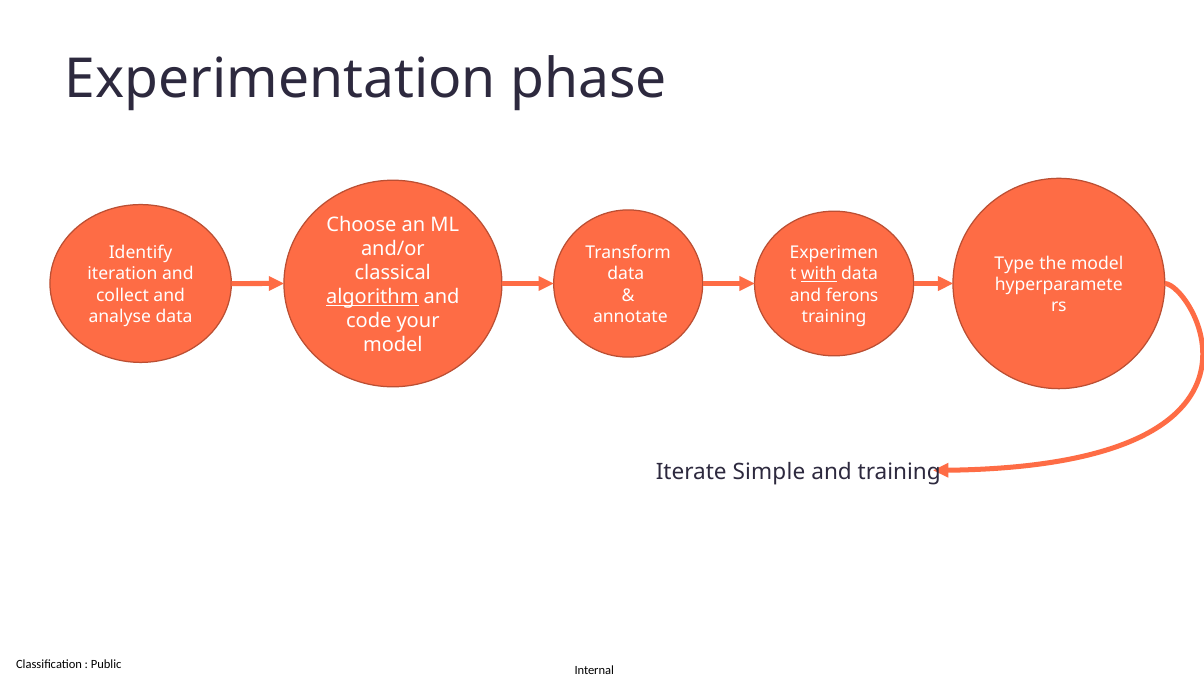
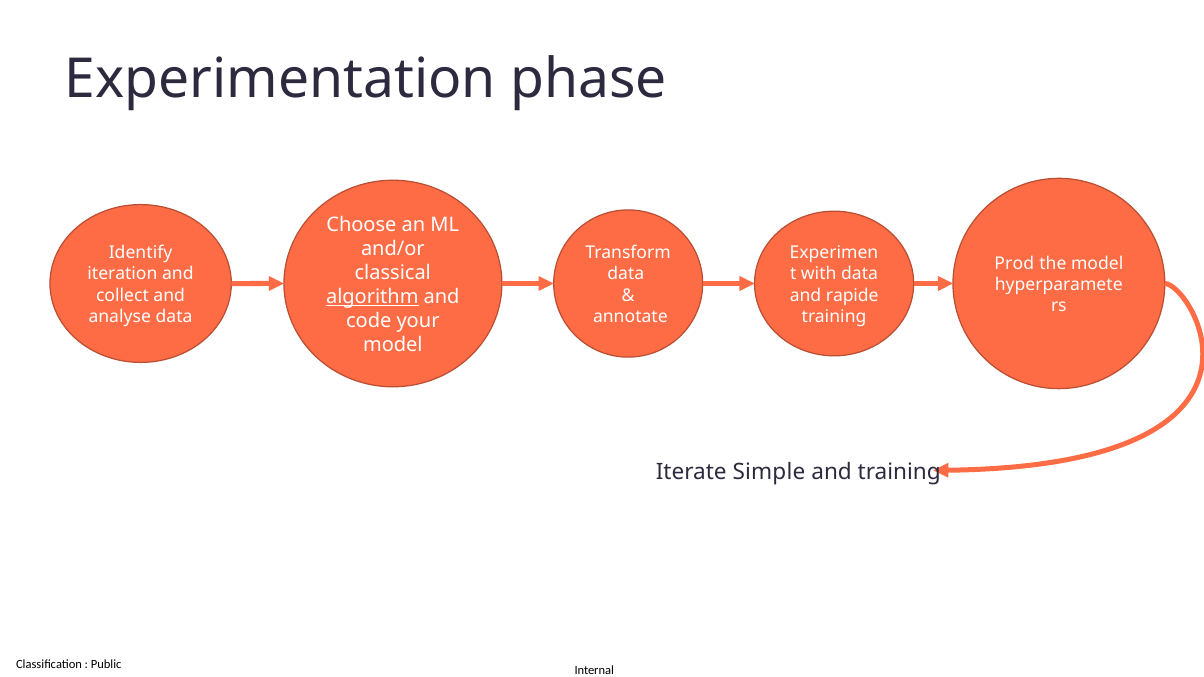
Type: Type -> Prod (1014, 264)
with underline: present -> none (819, 274)
ferons: ferons -> rapide (852, 295)
